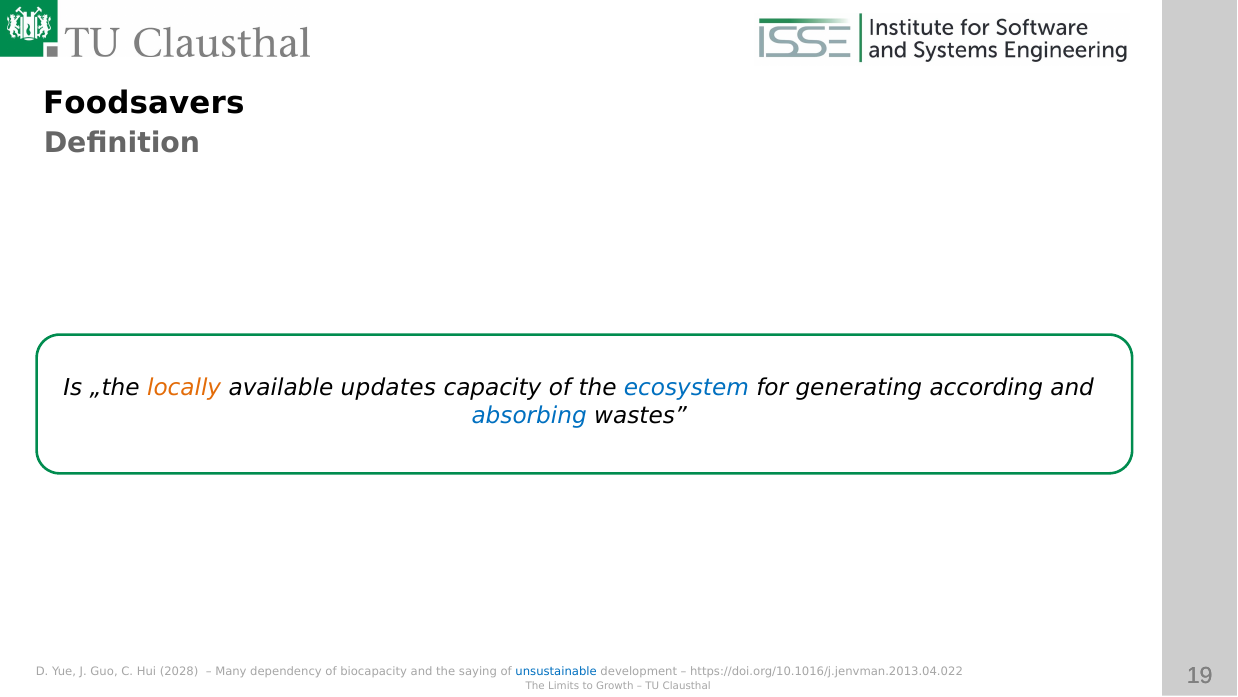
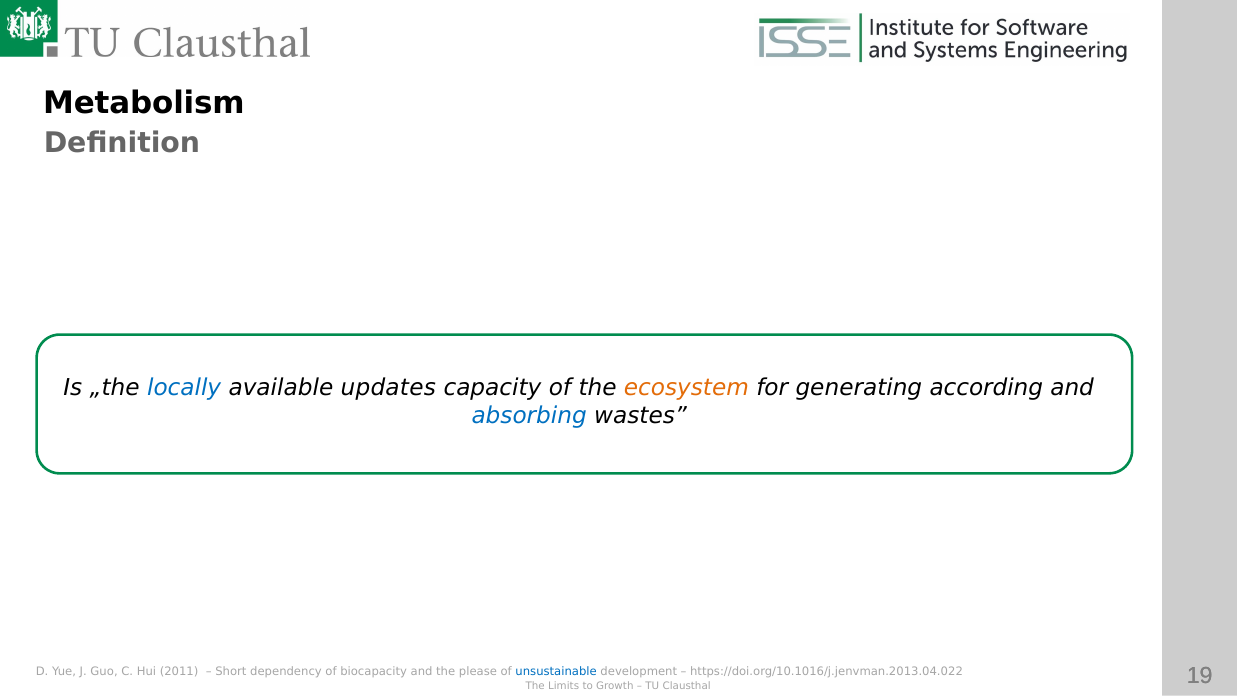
Foodsavers: Foodsavers -> Metabolism (144, 103)
locally colour: orange -> blue (184, 388)
ecosystem colour: blue -> orange (686, 388)
2028: 2028 -> 2011 (179, 672)
Many: Many -> Short (231, 672)
saying: saying -> please (478, 672)
